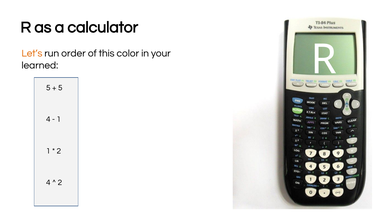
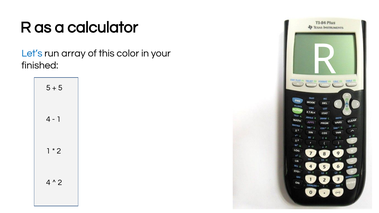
Let’s colour: orange -> blue (32, 53)
order: order -> array (73, 53)
learned: learned -> finished (40, 65)
